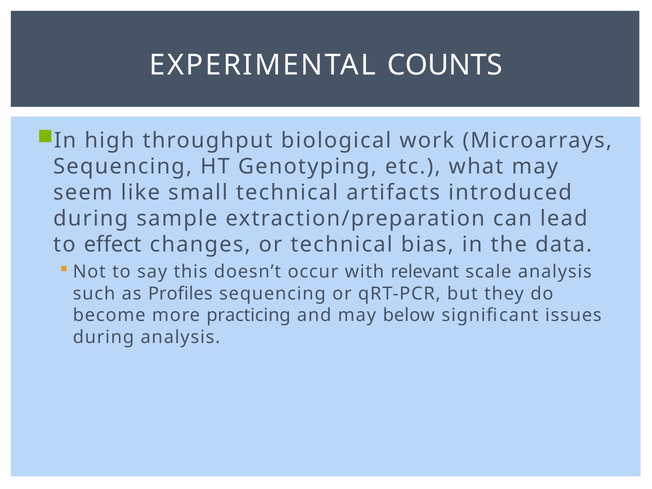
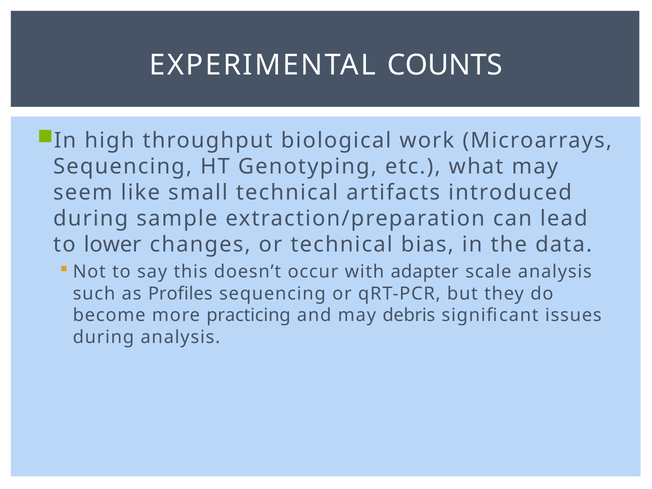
effect: effect -> lower (113, 245)
relevant: relevant -> adapter (425, 272)
below: below -> debris (409, 315)
